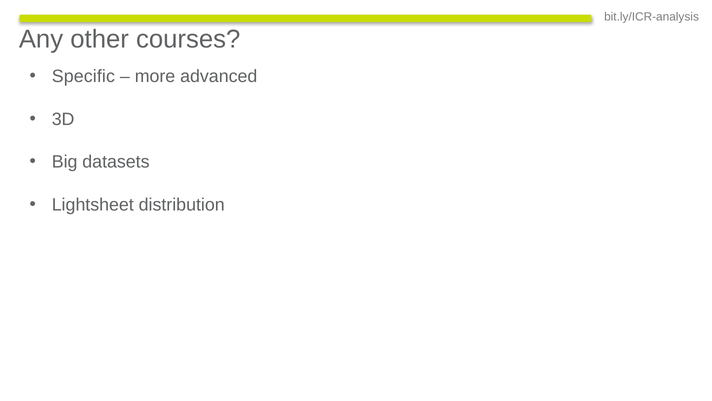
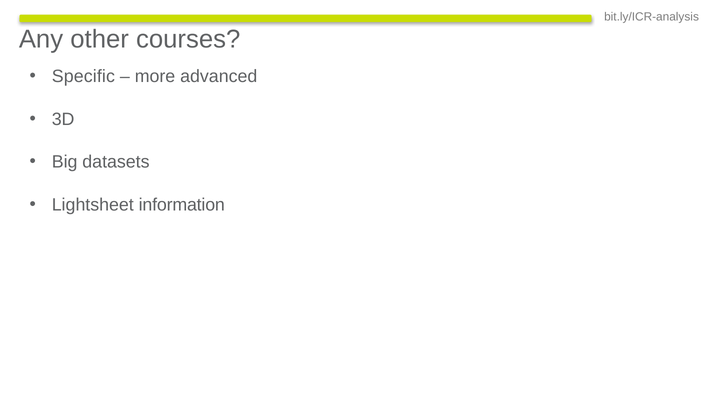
distribution: distribution -> information (182, 205)
